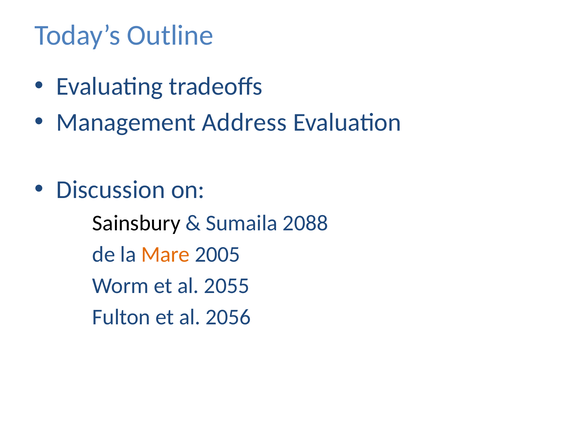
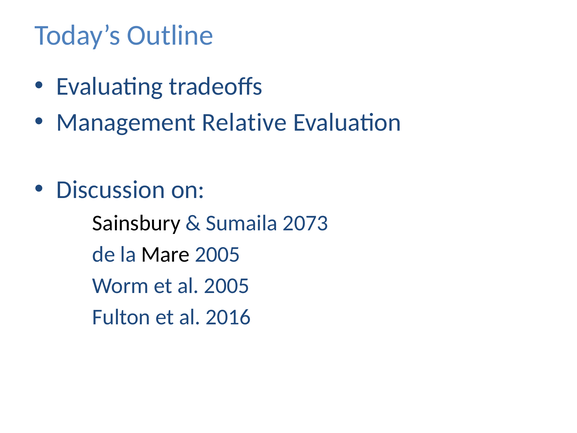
Address: Address -> Relative (244, 122)
2088: 2088 -> 2073 (305, 223)
Mare colour: orange -> black (165, 254)
al 2055: 2055 -> 2005 (227, 286)
2056: 2056 -> 2016 (228, 317)
